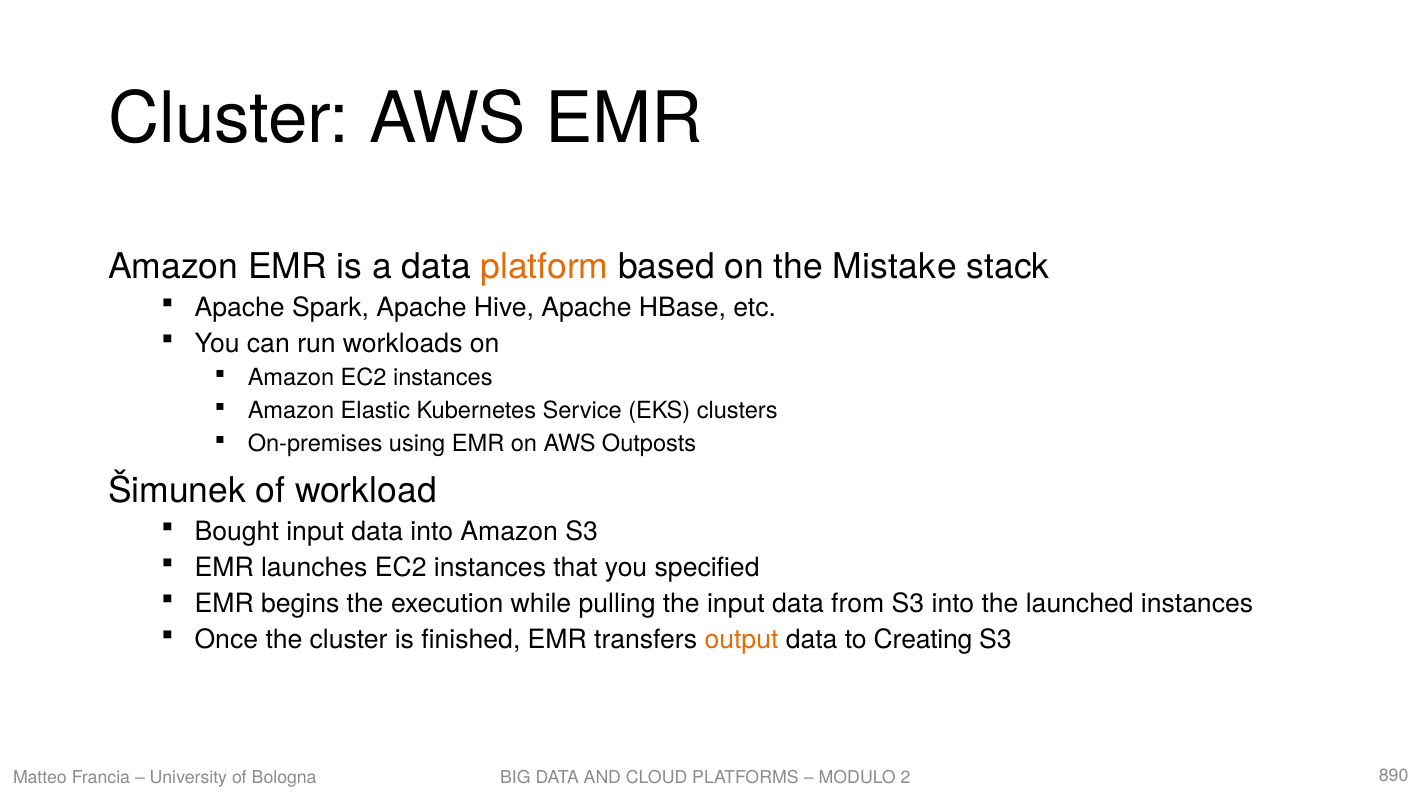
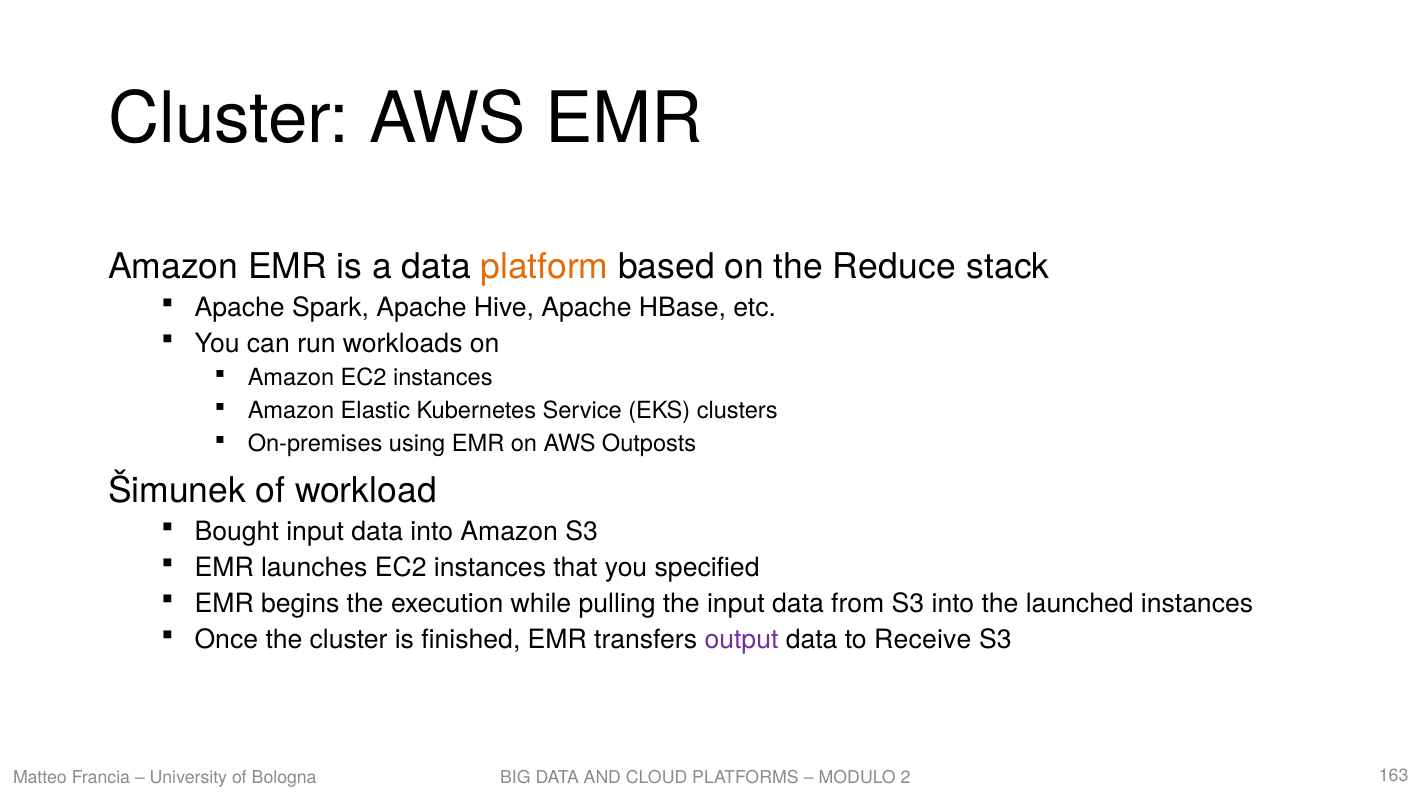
Mistake: Mistake -> Reduce (895, 267)
output colour: orange -> purple (742, 640)
Creating: Creating -> Receive (923, 640)
890: 890 -> 163 (1394, 776)
